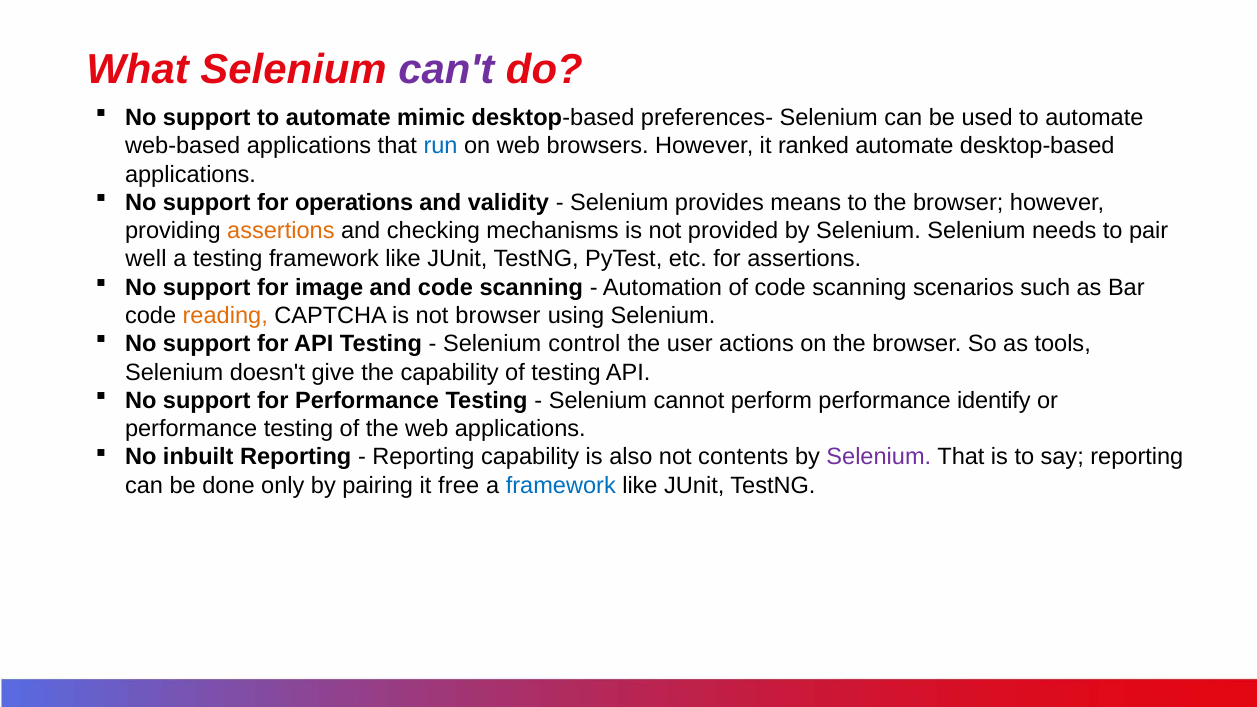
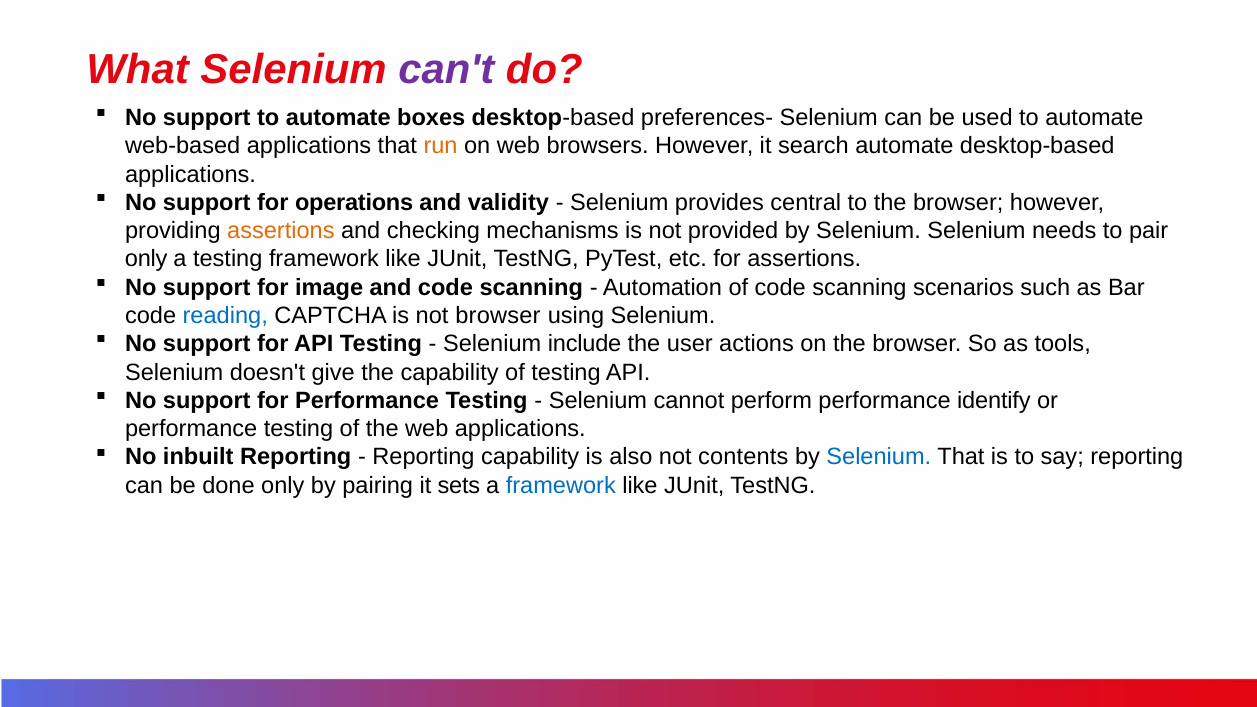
mimic: mimic -> boxes (431, 118)
run colour: blue -> orange (441, 146)
ranked: ranked -> search (813, 146)
means: means -> central (806, 203)
well: well -> only (146, 259)
reading colour: orange -> blue (225, 316)
control: control -> include (585, 344)
Selenium colour: purple -> blue (879, 457)
free: free -> sets (459, 485)
